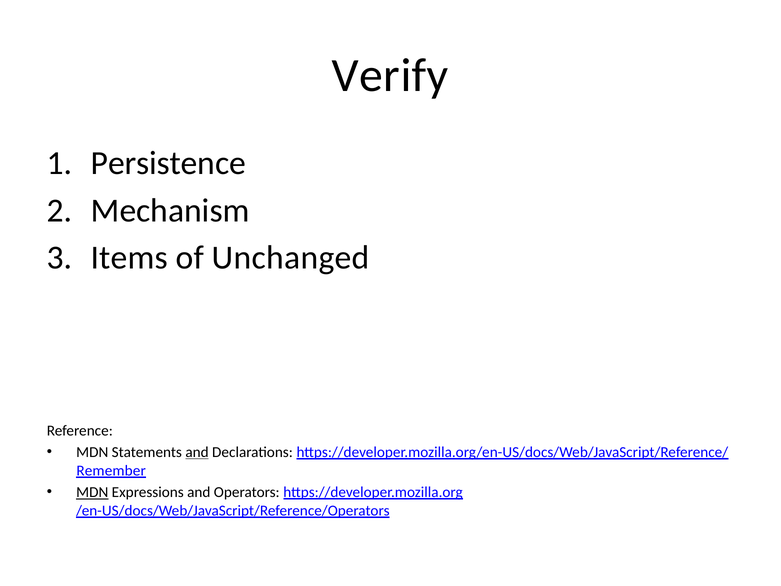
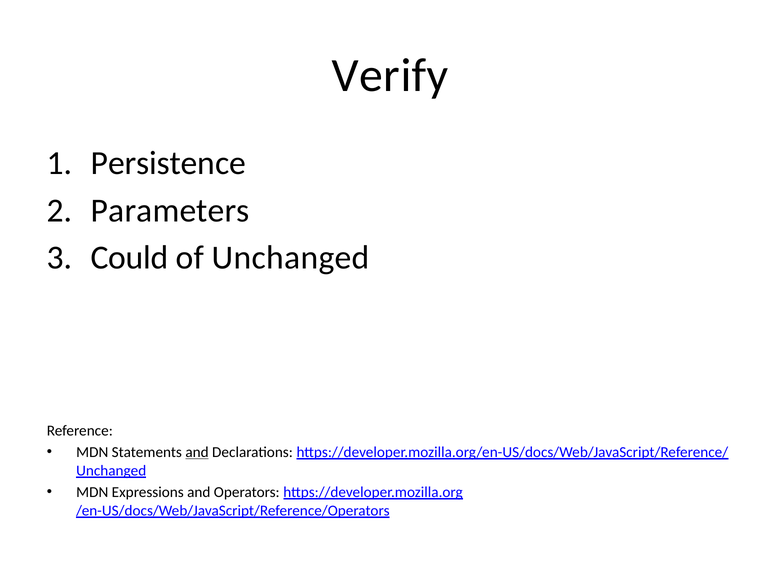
Mechanism: Mechanism -> Parameters (170, 210)
Items: Items -> Could (130, 258)
Remember: Remember -> Unchanged (111, 471)
MDN underline: present -> none (92, 492)
